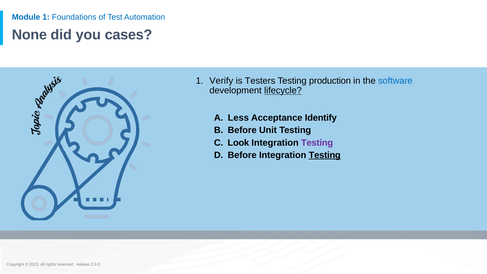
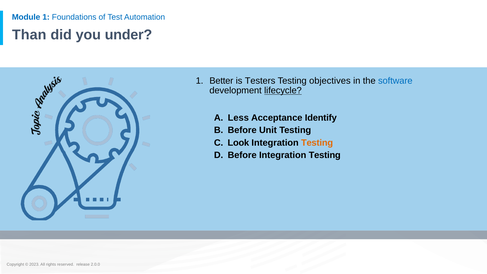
None: None -> Than (29, 35)
cases: cases -> under (128, 35)
Verify: Verify -> Better (221, 81)
production: production -> objectives (330, 81)
Testing colour: purple -> orange (317, 143)
Testing underline: present -> none (325, 155)
